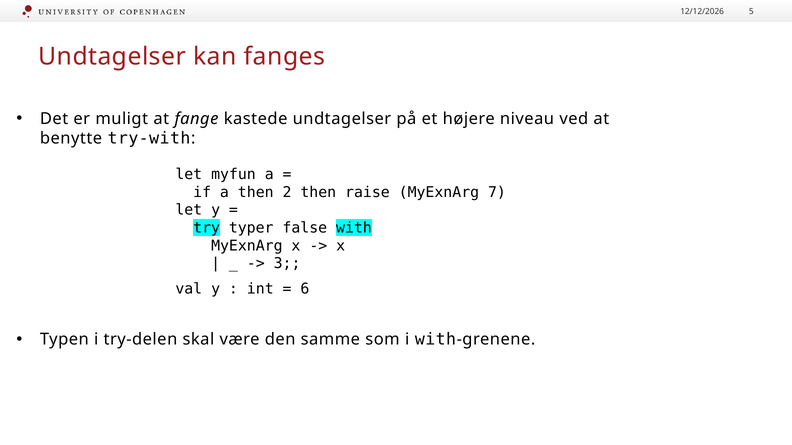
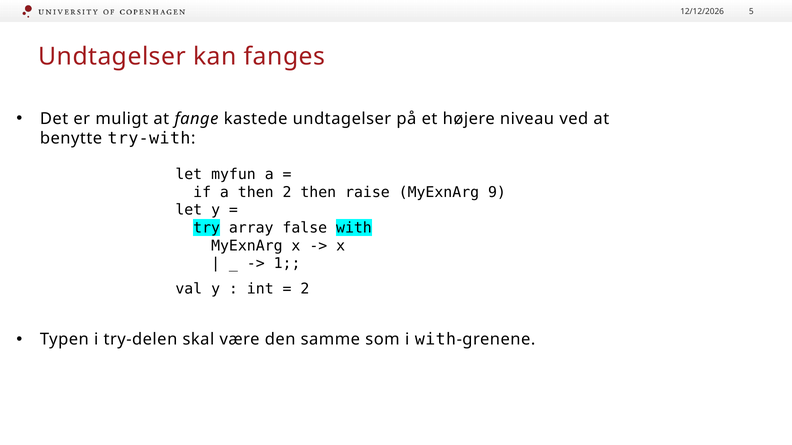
7: 7 -> 9 (497, 192)
typer: typer -> array (251, 228)
3: 3 -> 1 (287, 264)
6: 6 -> 2 (305, 289)
